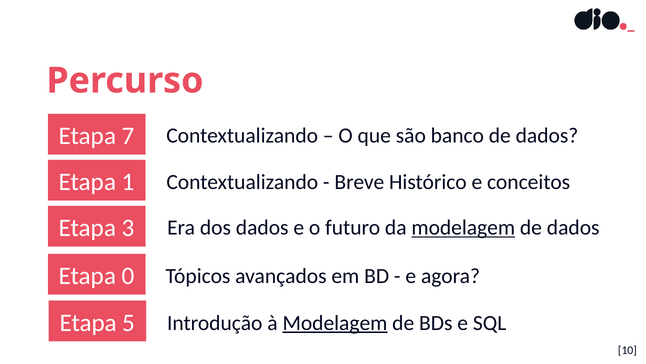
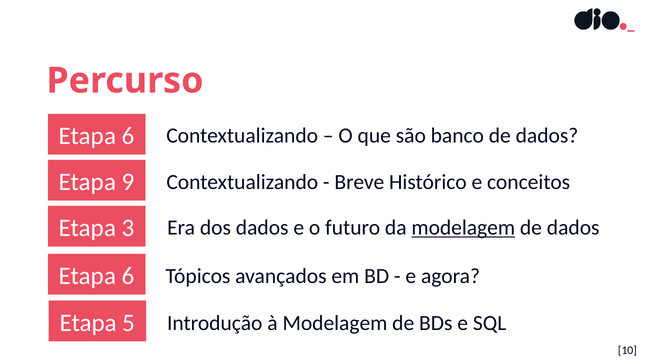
7: 7 -> 6 (128, 136)
1: 1 -> 9 (128, 182)
0: 0 -> 6 (128, 276)
Modelagem underline: present -> none (335, 322)
